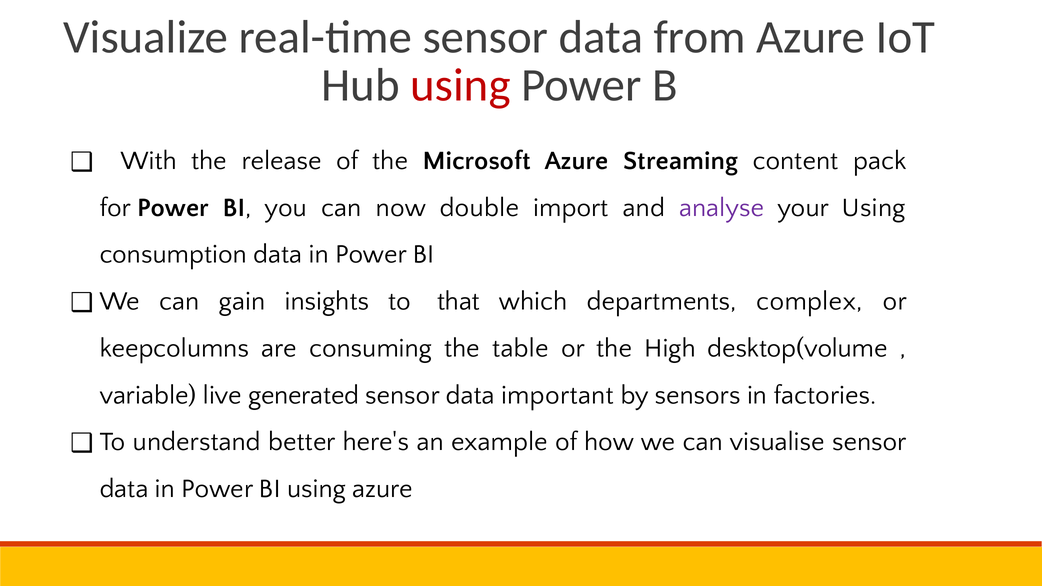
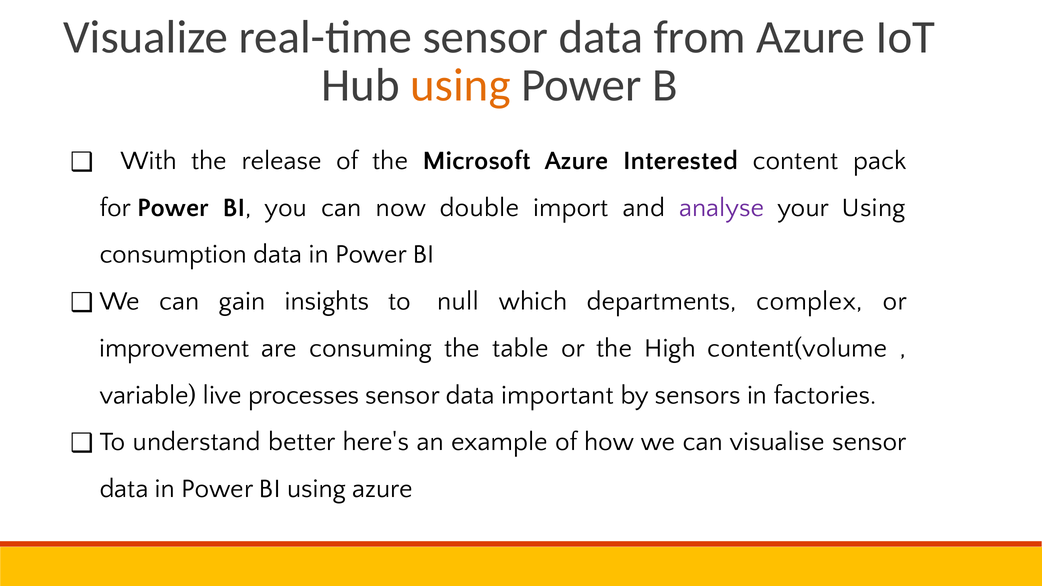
using colour: red -> orange (460, 85)
Streaming: Streaming -> Interested (681, 161)
that: that -> null (458, 301)
keepcolumns: keepcolumns -> improvement (174, 348)
desktop(volume: desktop(volume -> content(volume (797, 348)
generated: generated -> processes (304, 395)
